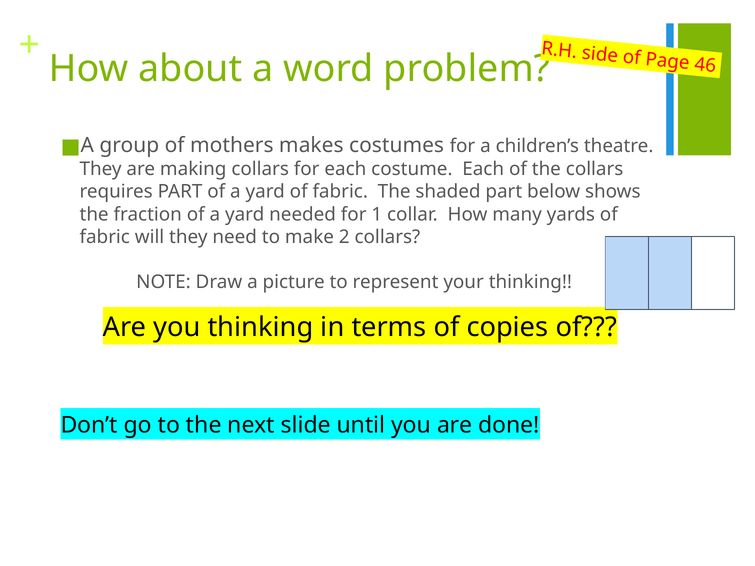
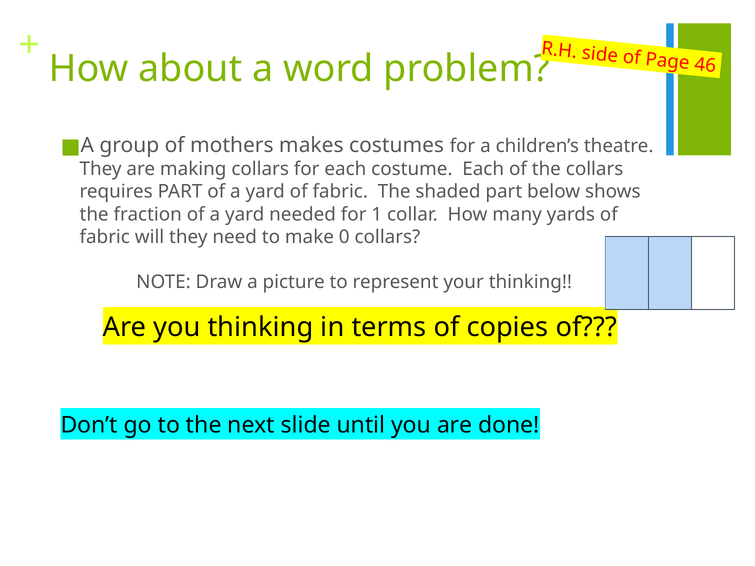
2: 2 -> 0 (344, 237)
